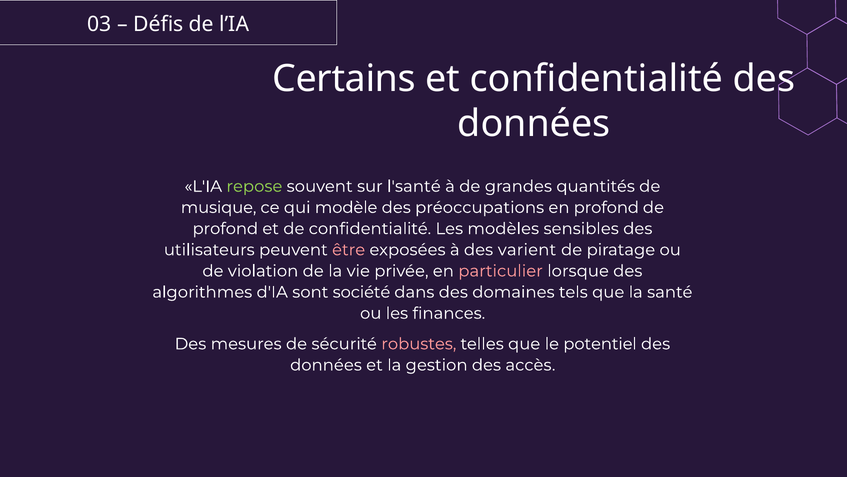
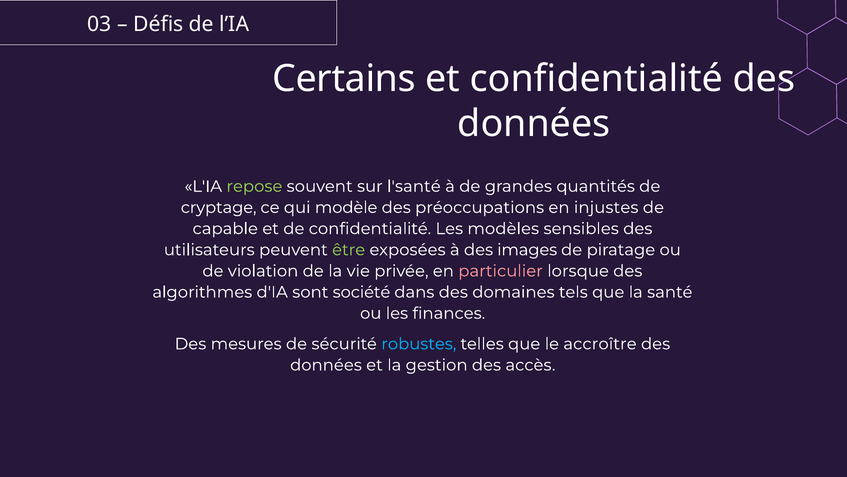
musique: musique -> cryptage (219, 207)
en profond: profond -> injustes (606, 207)
profond: profond -> capable (225, 228)
être colour: pink -> light green (349, 250)
varient: varient -> images (527, 250)
robustes colour: pink -> light blue (419, 344)
potentiel: potentiel -> accroître (600, 344)
